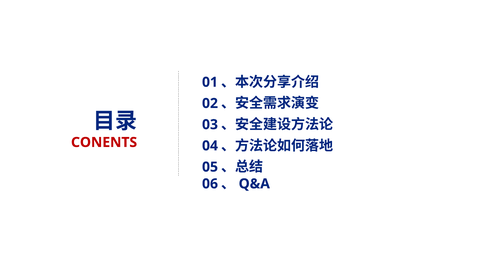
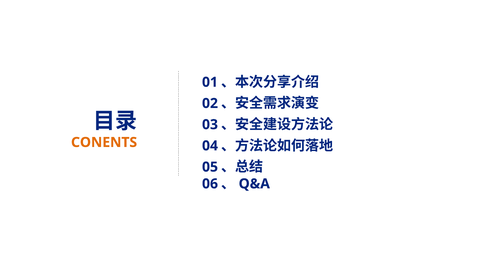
CONENTS colour: red -> orange (104, 142)
